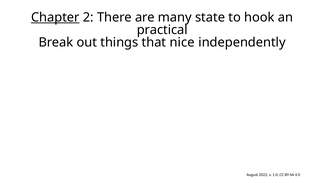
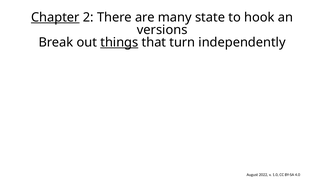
practical: practical -> versions (162, 30)
things underline: none -> present (119, 42)
nice: nice -> turn (182, 42)
